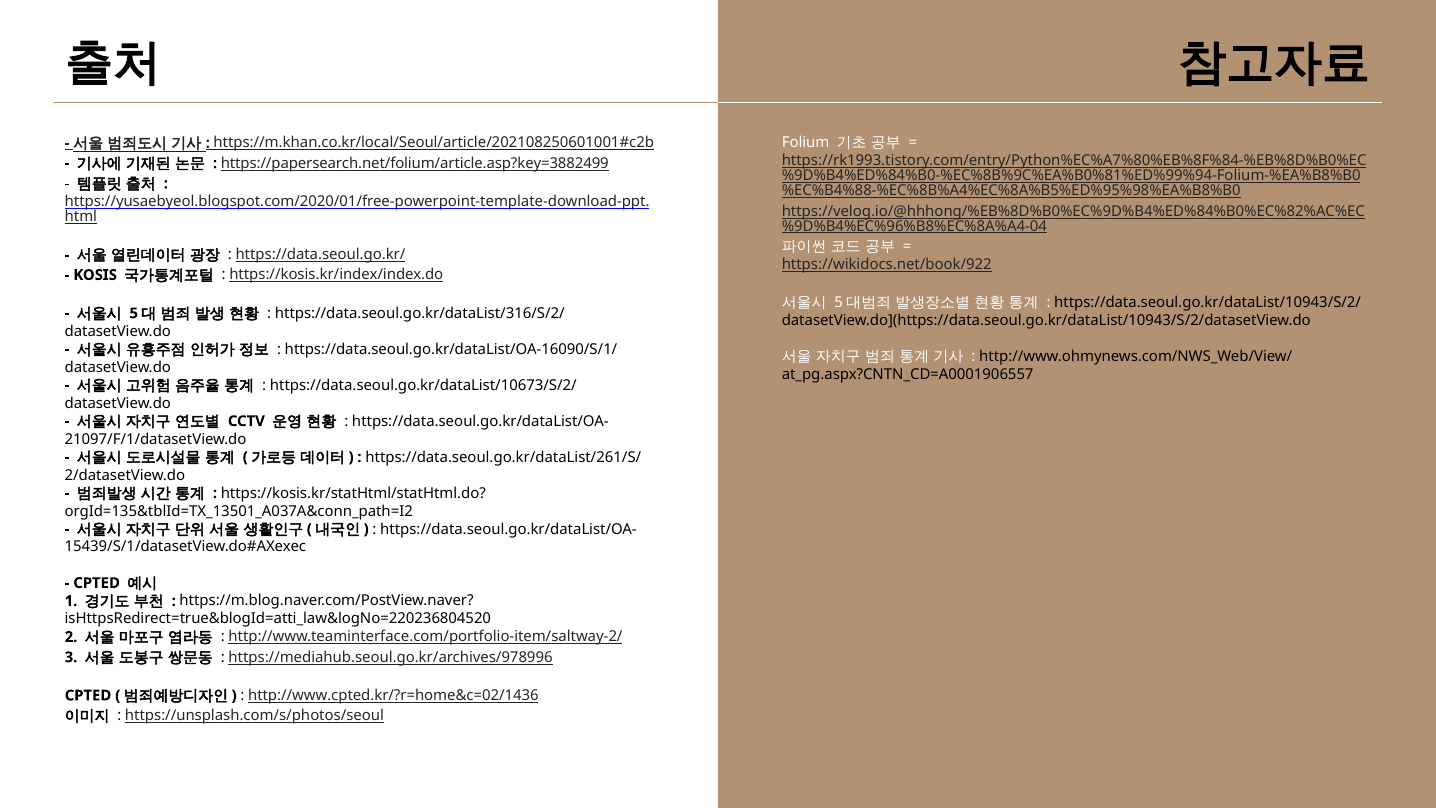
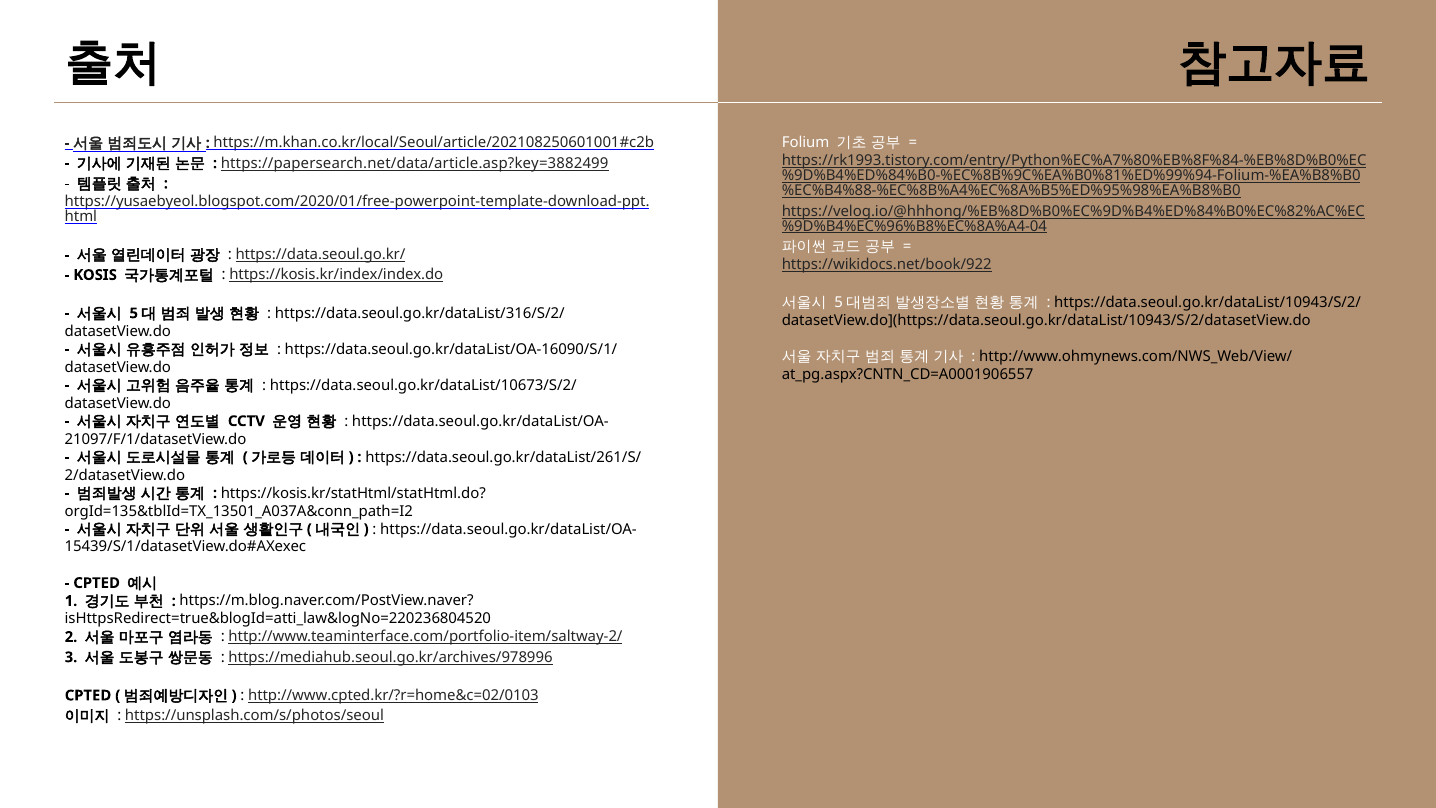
https://papersearch.net/folium/article.asp?key=3882499: https://papersearch.net/folium/article.asp?key=3882499 -> https://papersearch.net/data/article.asp?key=3882499 (415, 163)
http://www.cpted.kr/?r=home&c=02/1436: http://www.cpted.kr/?r=home&c=02/1436 -> http://www.cpted.kr/?r=home&c=02/0103 (393, 695)
